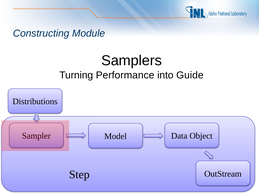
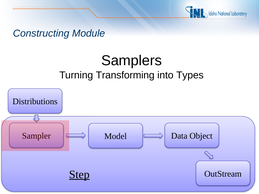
Performance: Performance -> Transforming (125, 75)
Guide: Guide -> Types (190, 75)
Step underline: none -> present (79, 175)
